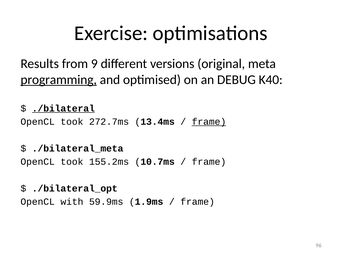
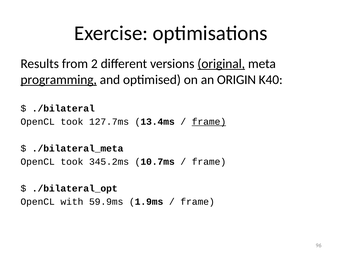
9: 9 -> 2 (94, 64)
original underline: none -> present (221, 64)
DEBUG: DEBUG -> ORIGIN (236, 80)
./bilateral underline: present -> none (63, 108)
272.7ms: 272.7ms -> 127.7ms (109, 122)
155.2ms: 155.2ms -> 345.2ms (109, 161)
